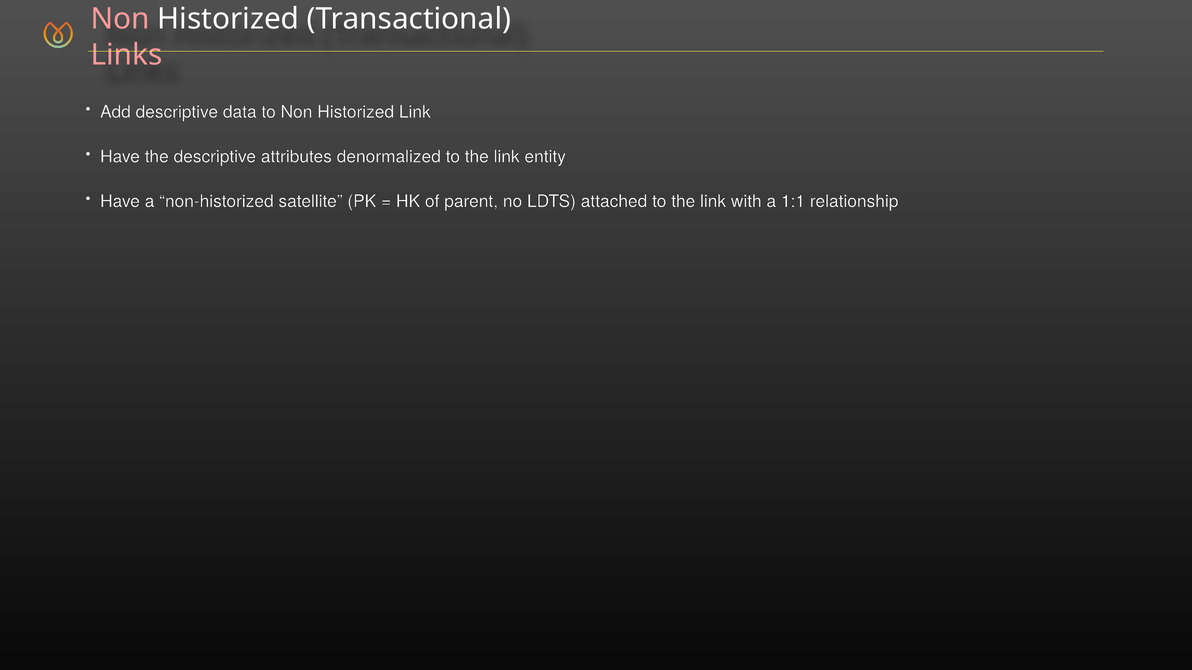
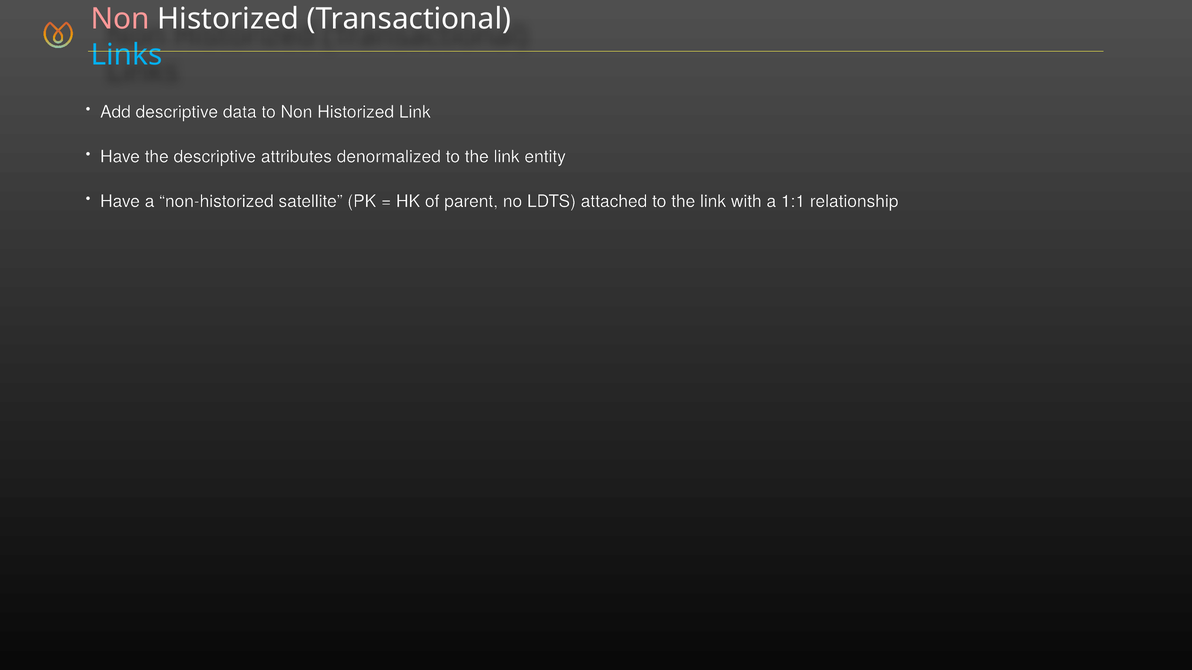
Links colour: pink -> light blue (126, 55)
